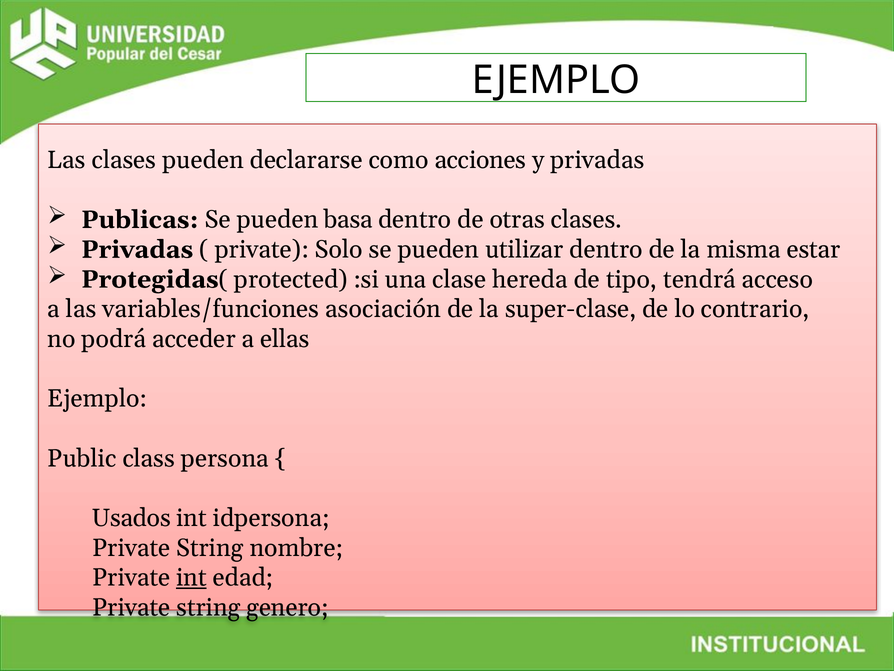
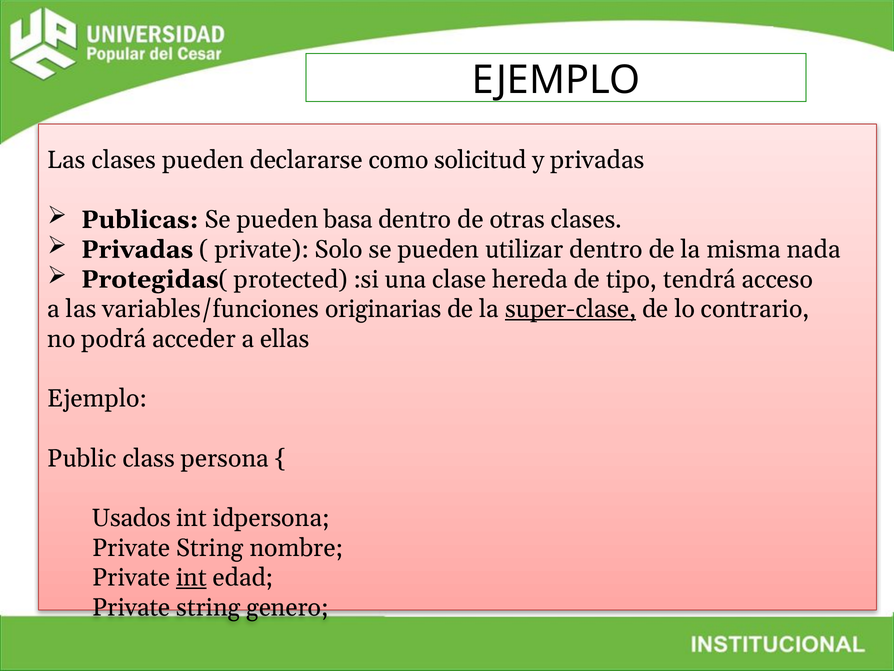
acciones: acciones -> solicitud (480, 160)
estar: estar -> nada (814, 249)
asociación: asociación -> originarias (383, 309)
super-clase underline: none -> present (571, 309)
